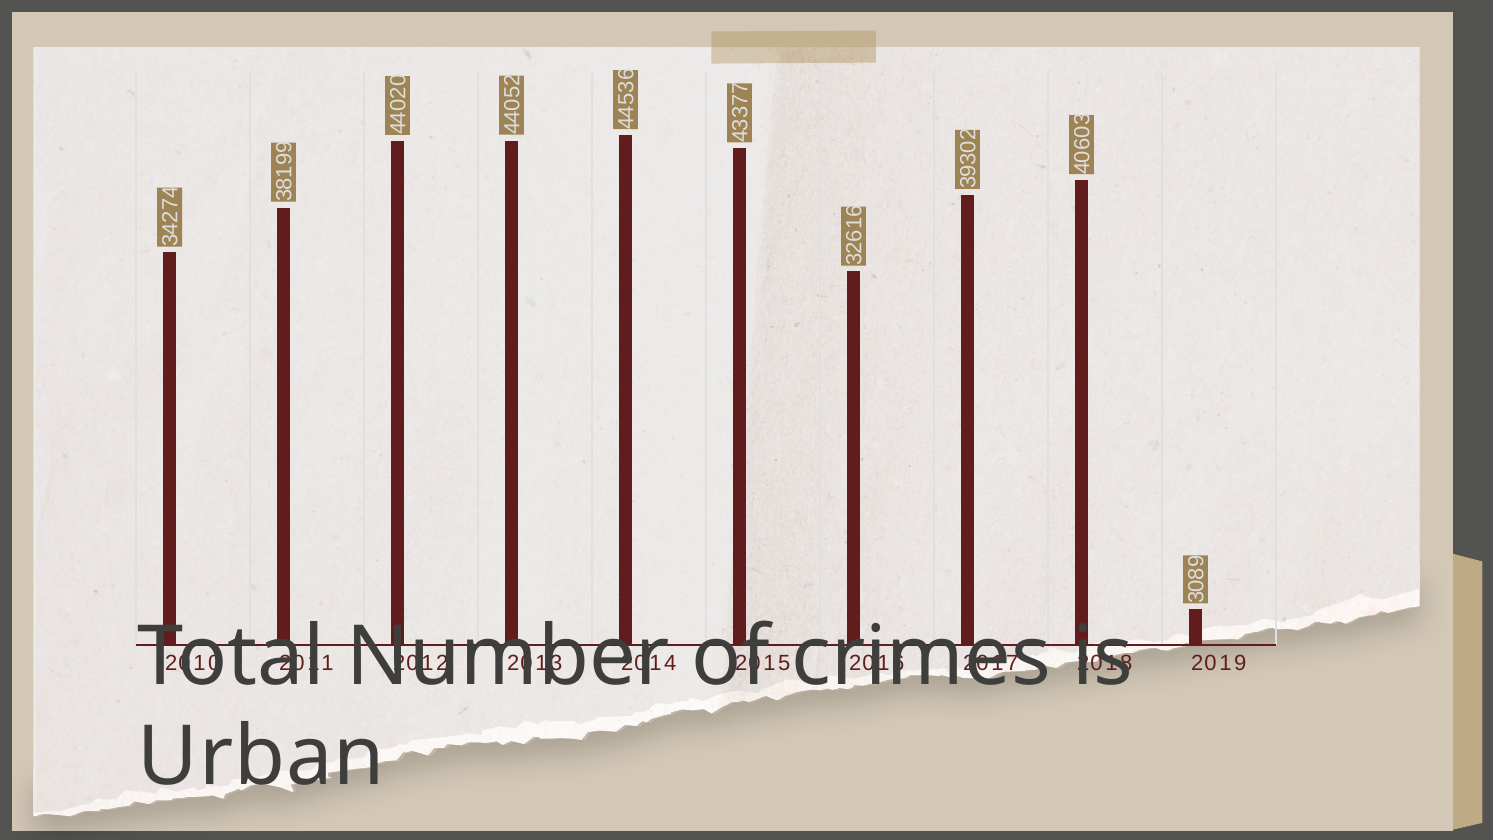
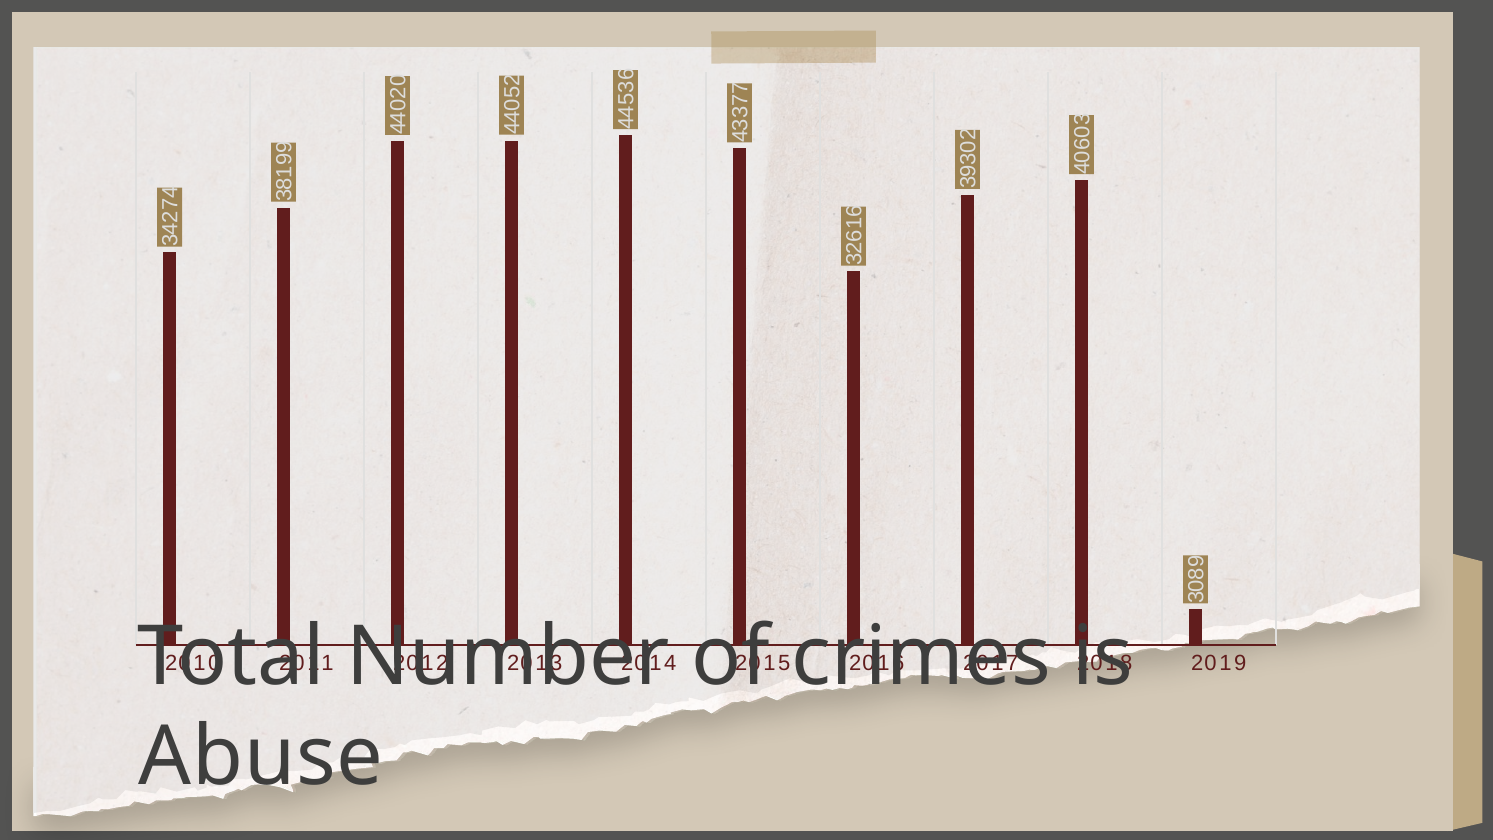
Urban: Urban -> Abuse (261, 757)
